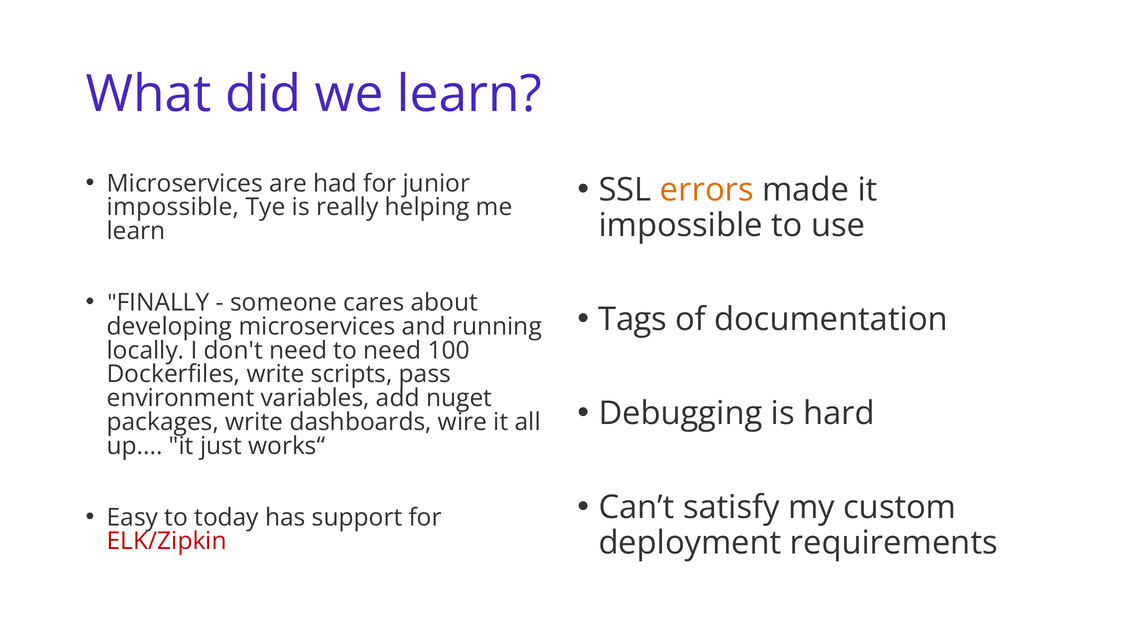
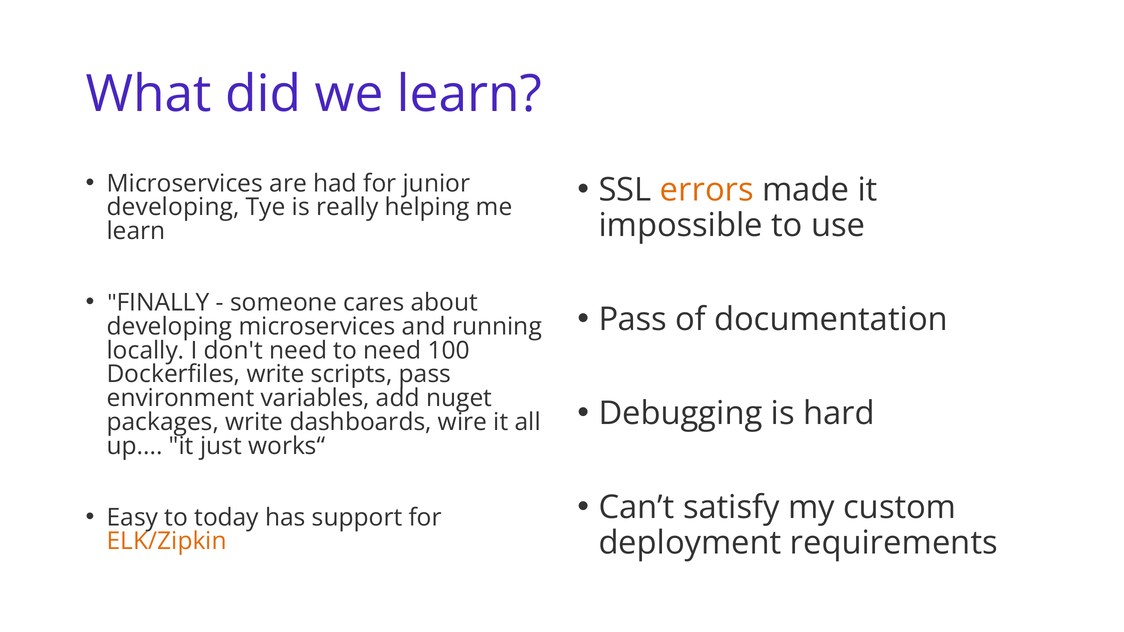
impossible: impossible -> developing (173, 207)
Tags: Tags -> Pass (633, 319)
ELK/Zipkin colour: red -> orange (167, 542)
